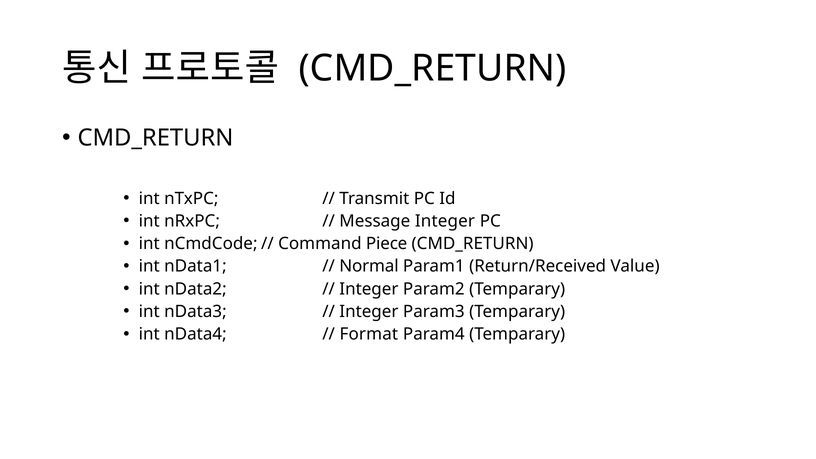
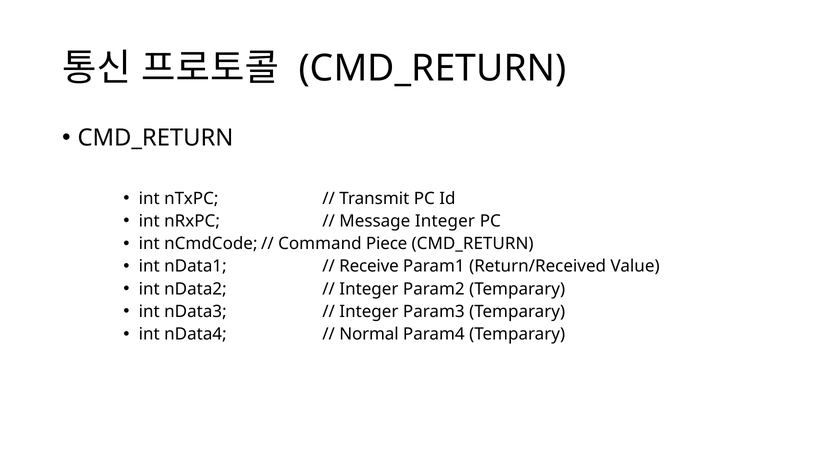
Normal: Normal -> Receive (369, 266)
Format: Format -> Normal (369, 334)
